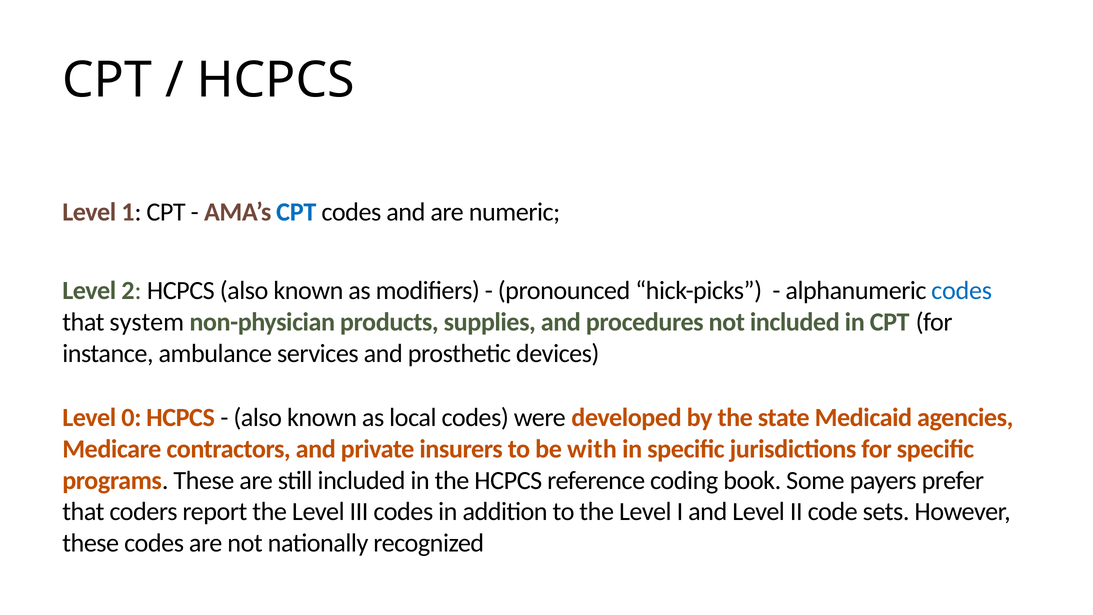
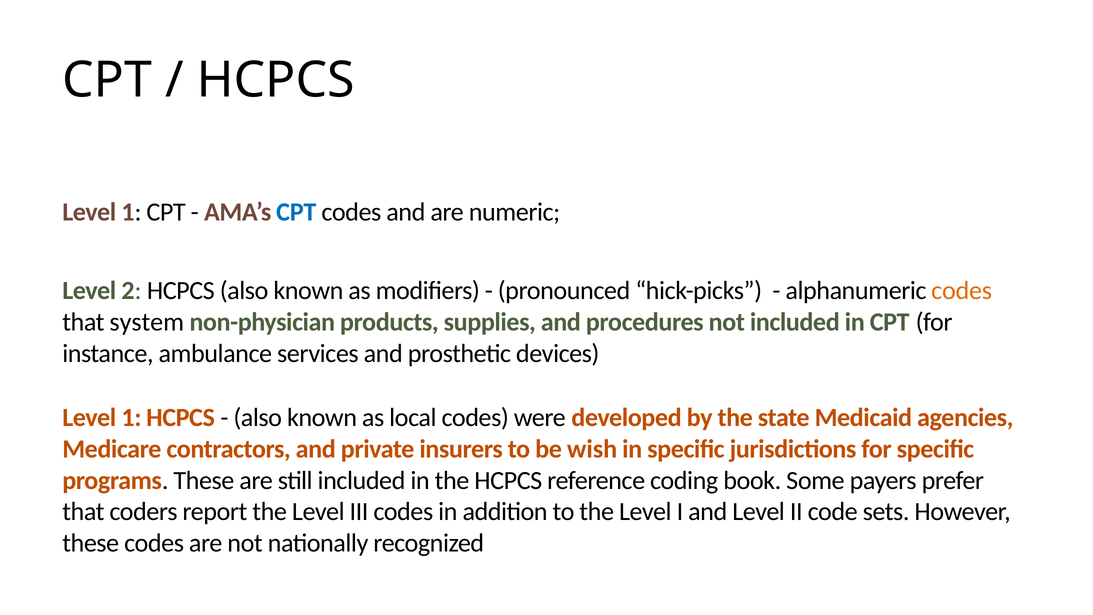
codes colour: blue -> orange (962, 291)
0: 0 -> 1 (131, 417)
with: with -> wish (592, 449)
